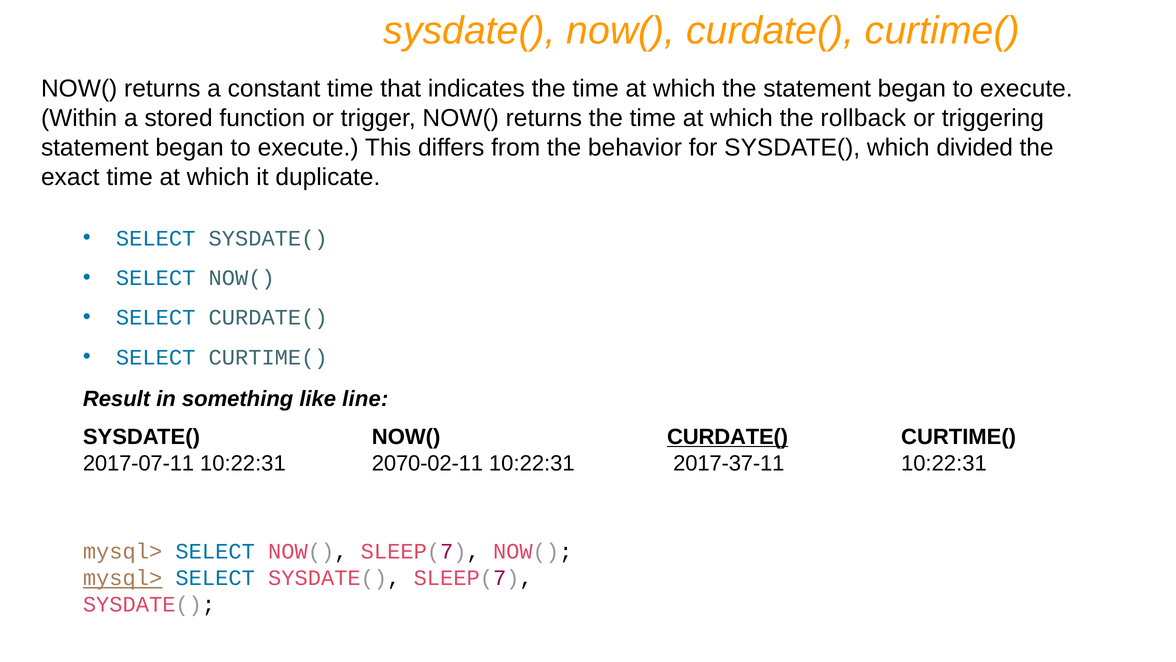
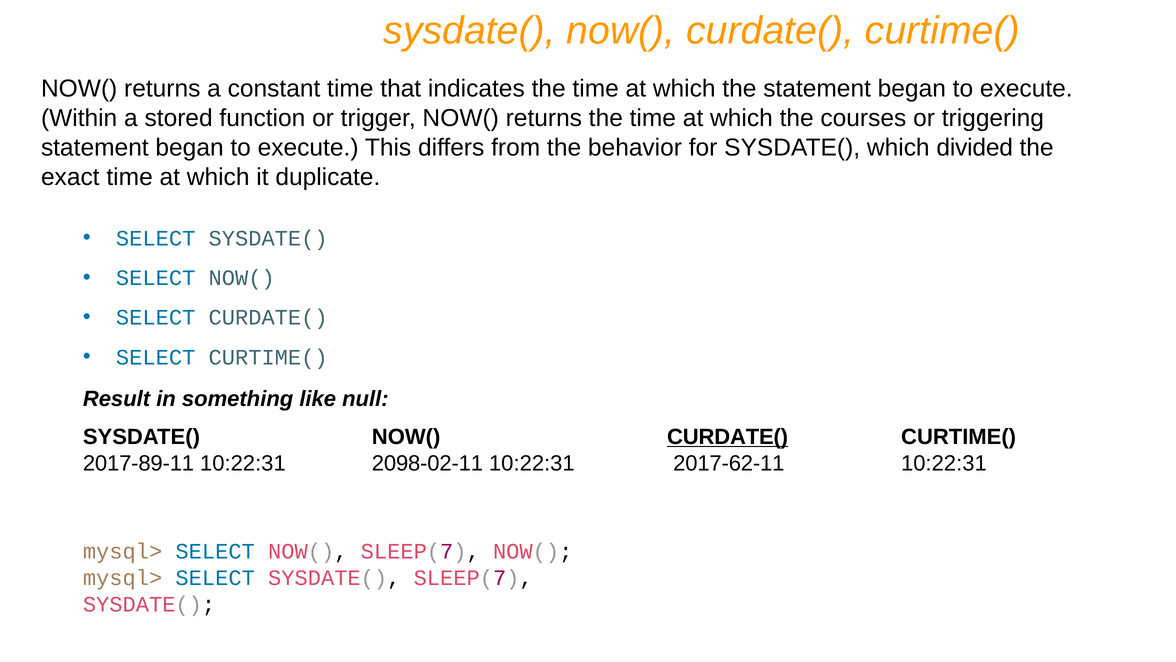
rollback: rollback -> courses (863, 118)
line: line -> null (365, 398)
2017-07-11: 2017-07-11 -> 2017-89-11 (138, 463)
2070-02-11: 2070-02-11 -> 2098-02-11 (427, 463)
2017-37-11: 2017-37-11 -> 2017-62-11 (729, 463)
mysql> underline: present -> none (123, 578)
